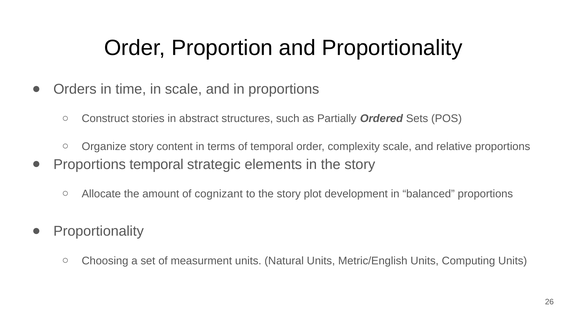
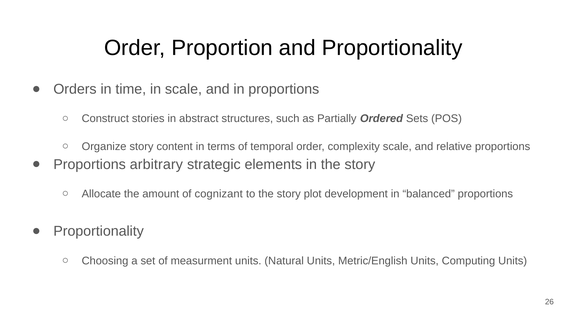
Proportions temporal: temporal -> arbitrary (156, 164)
